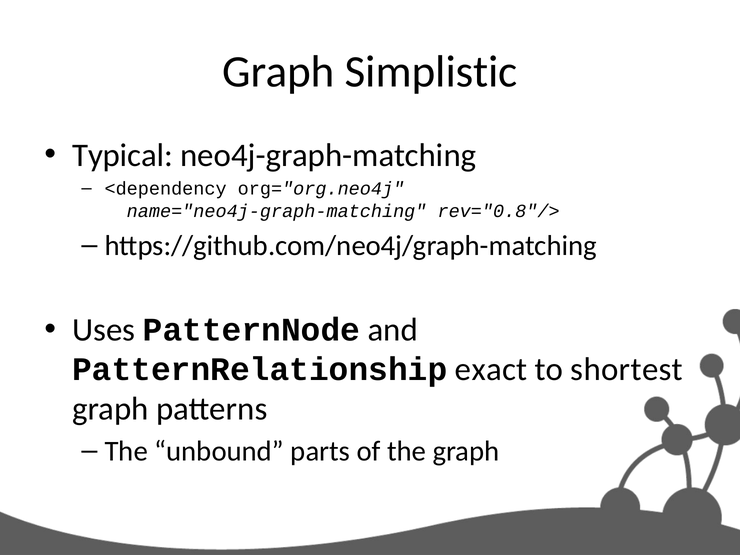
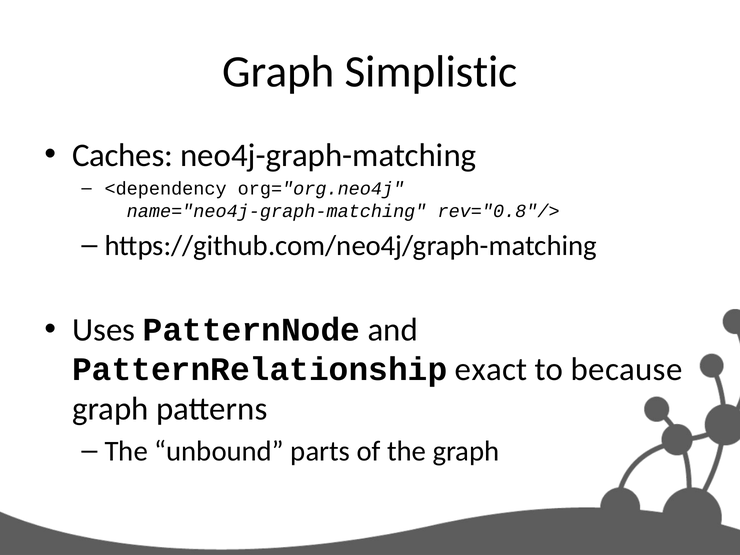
Typical: Typical -> Caches (123, 155)
shortest: shortest -> because (627, 369)
